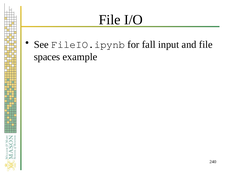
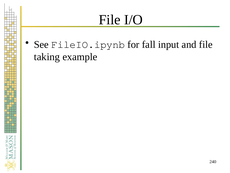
spaces: spaces -> taking (47, 57)
